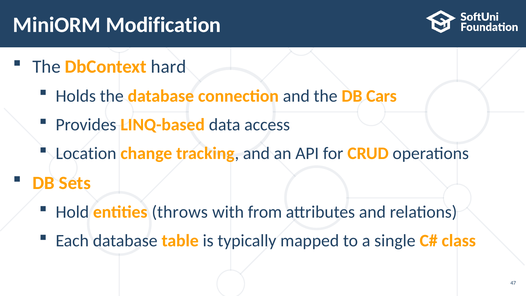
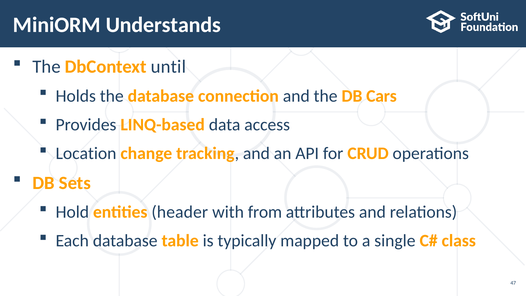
Modification: Modification -> Understands (163, 25)
hard: hard -> until (168, 67)
throws: throws -> header (180, 212)
